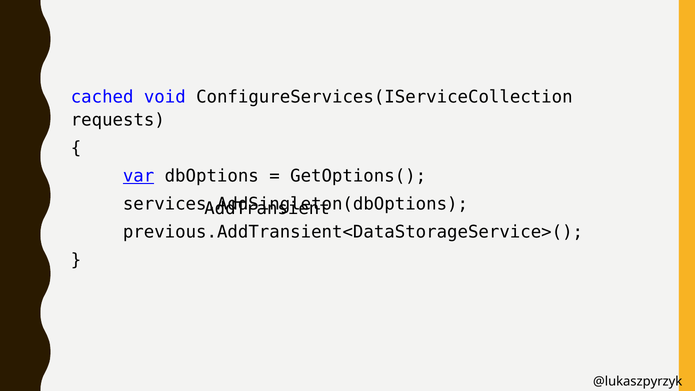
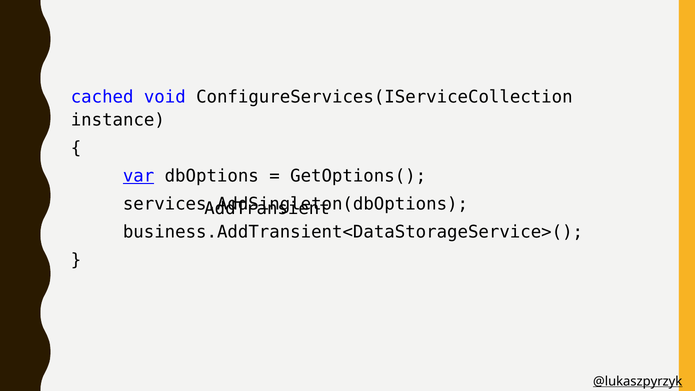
requests: requests -> instance (118, 120)
previous.AddTransient<DataStorageService>(: previous.AddTransient<DataStorageService>( -> business.AddTransient<DataStorageService>( (353, 232)
@lukaszpyrzyk underline: none -> present (638, 381)
